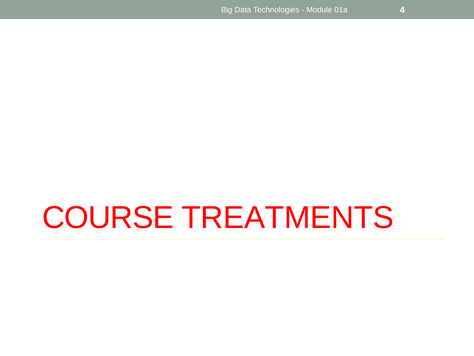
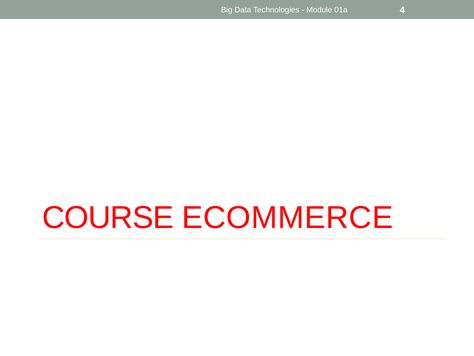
TREATMENTS: TREATMENTS -> ECOMMERCE (287, 217)
